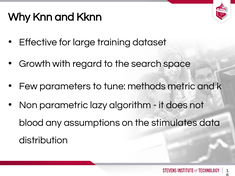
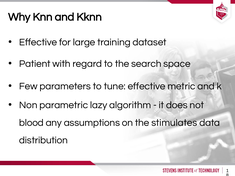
Growth: Growth -> Patient (35, 64)
tune methods: methods -> effective (147, 86)
